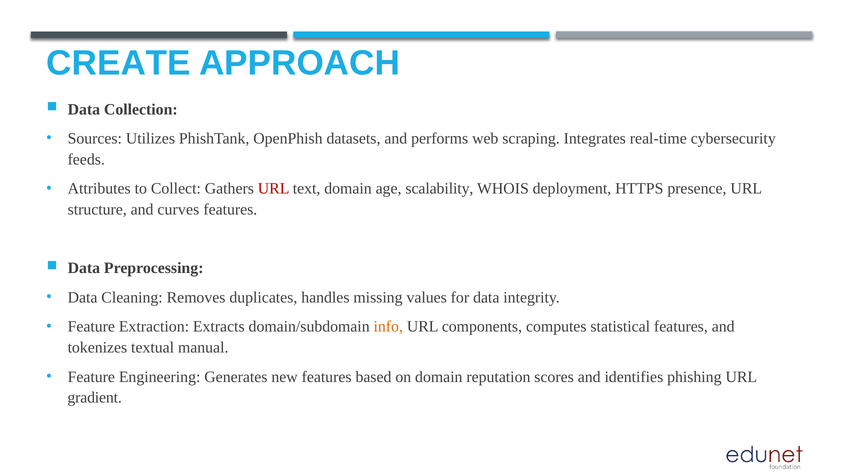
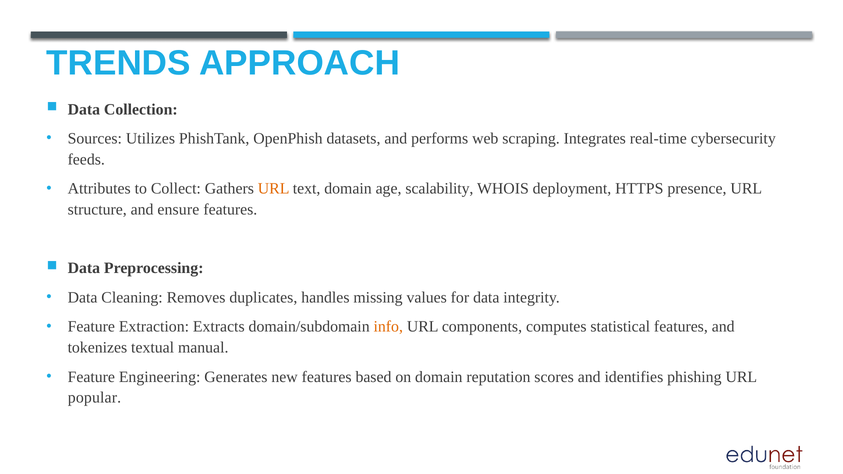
CREATE: CREATE -> TRENDS (119, 63)
URL colour: red -> orange (274, 189)
curves: curves -> ensure (178, 210)
gradient: gradient -> popular (94, 398)
